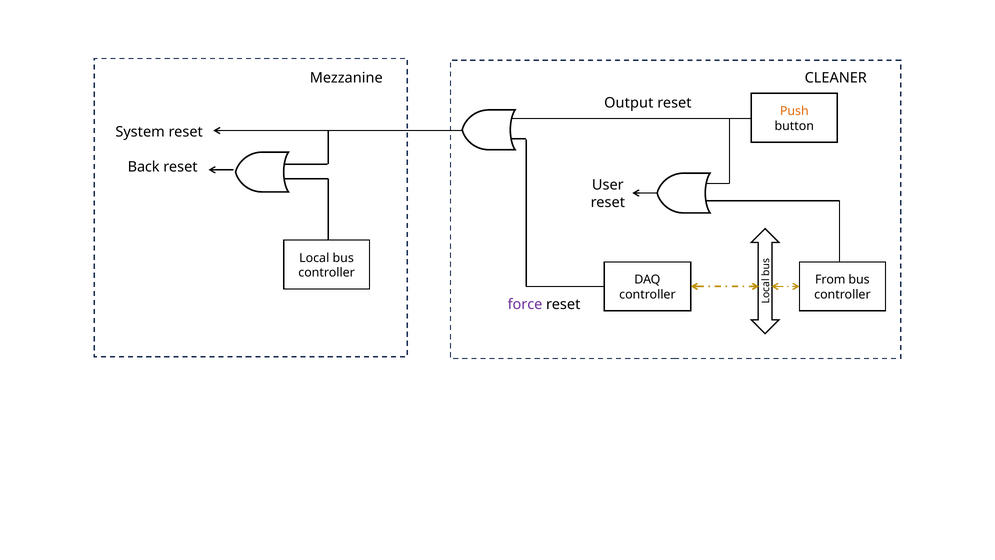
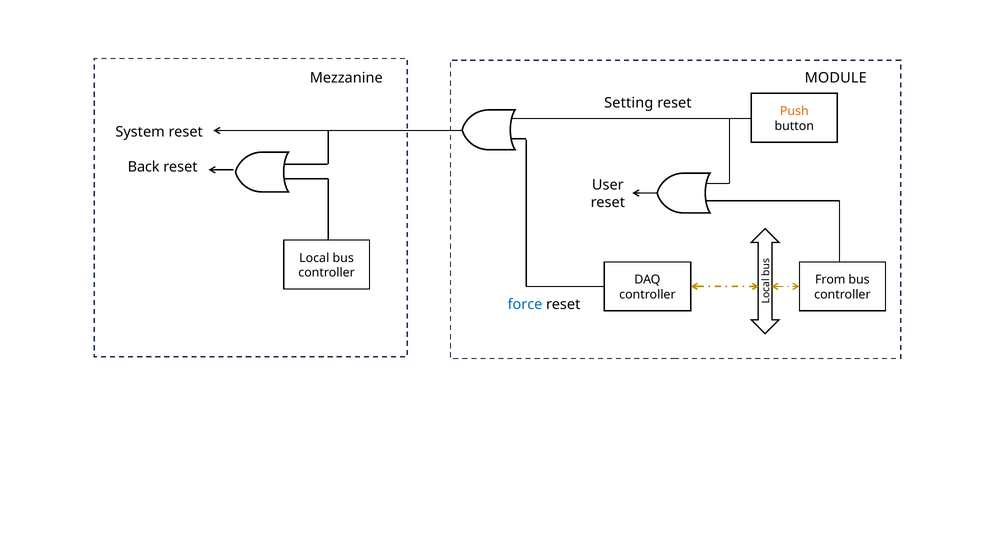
CLEANER: CLEANER -> MODULE (836, 78)
Output: Output -> Setting (629, 103)
force colour: purple -> blue (525, 304)
